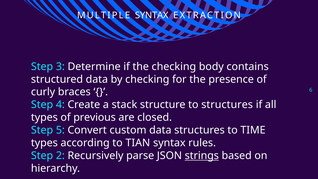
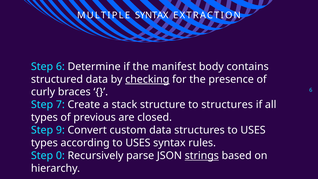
Step 3: 3 -> 6 (60, 66)
the checking: checking -> manifest (174, 66)
checking underline: none -> present (147, 79)
4: 4 -> 7 (60, 105)
5: 5 -> 9 (60, 130)
structures to TIME: TIME -> USES (253, 130)
according to TIAN: TIAN -> USES (138, 143)
2: 2 -> 0 (60, 156)
